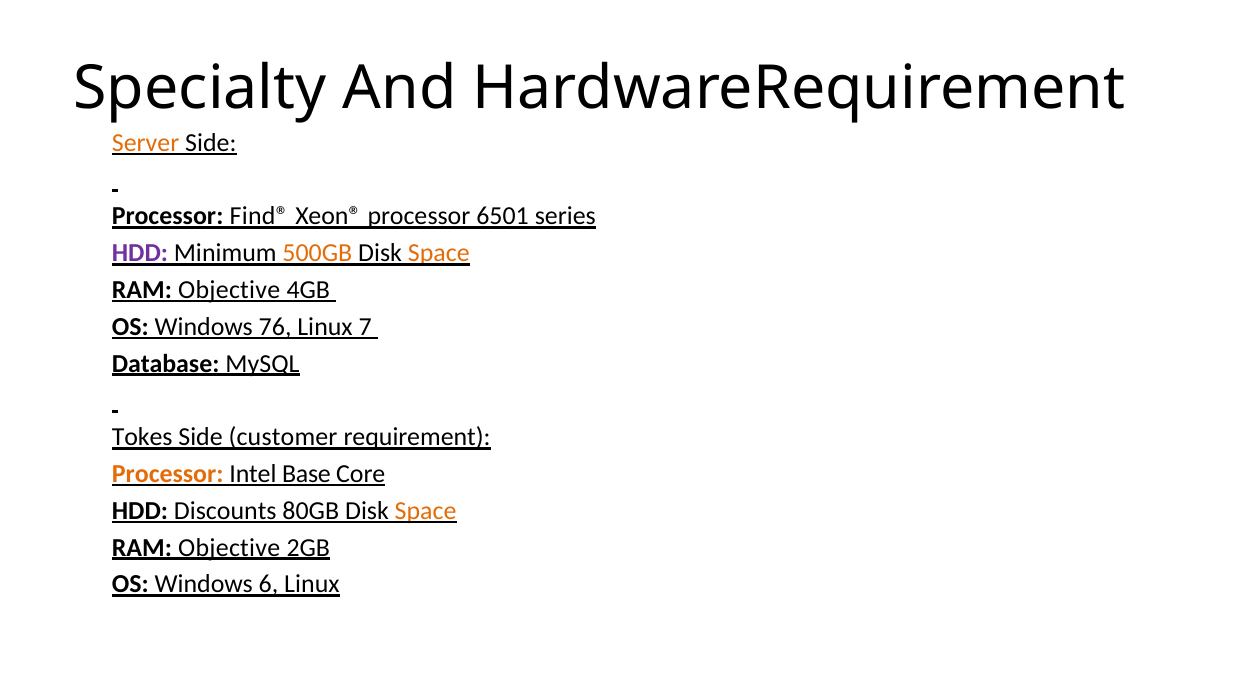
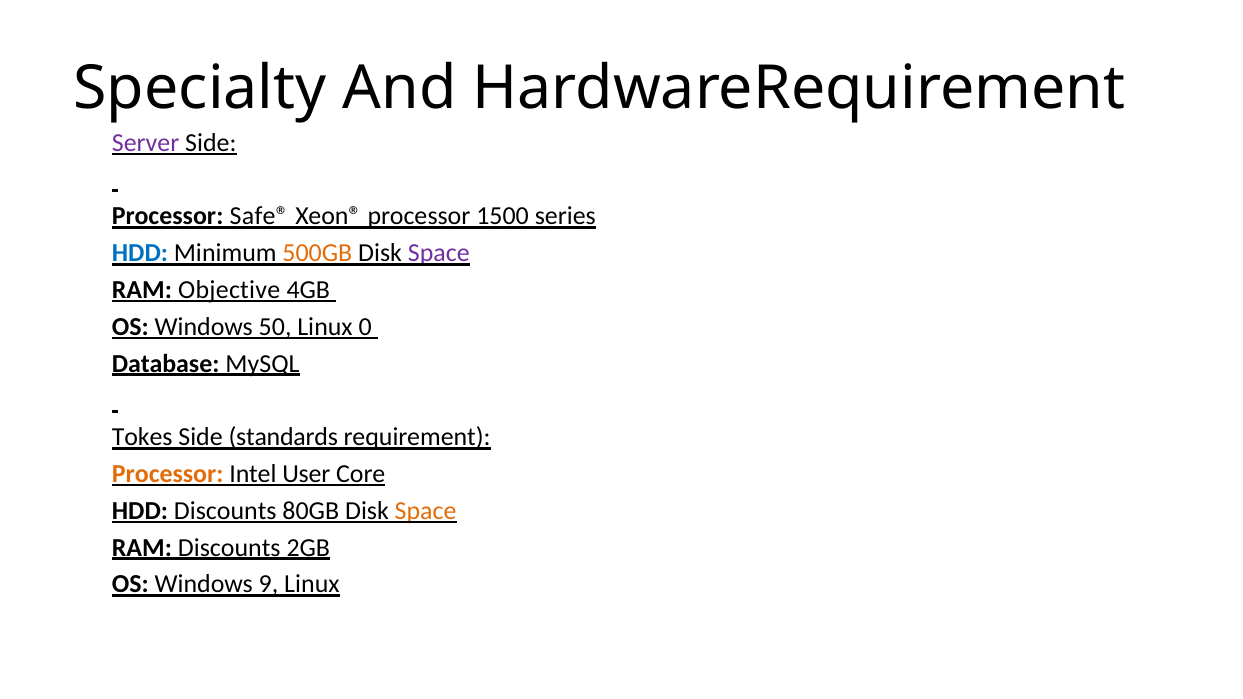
Server colour: orange -> purple (146, 143)
Find®: Find® -> Safe® (259, 216)
6501: 6501 -> 1500 (503, 216)
HDD colour: purple -> blue (140, 253)
Space colour: orange -> purple (439, 253)
76: 76 -> 50 (275, 327)
7: 7 -> 0 (365, 327)
customer: customer -> standards (283, 437)
Base: Base -> User (306, 474)
Objective: Objective -> Discounts (229, 548)
6: 6 -> 9 (269, 585)
